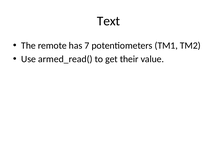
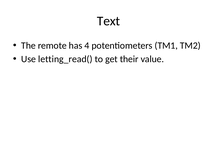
7: 7 -> 4 (87, 46)
armed_read(: armed_read( -> letting_read( (65, 59)
